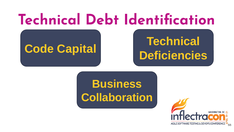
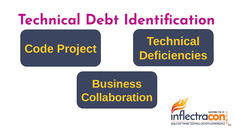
Capital: Capital -> Project (77, 49)
